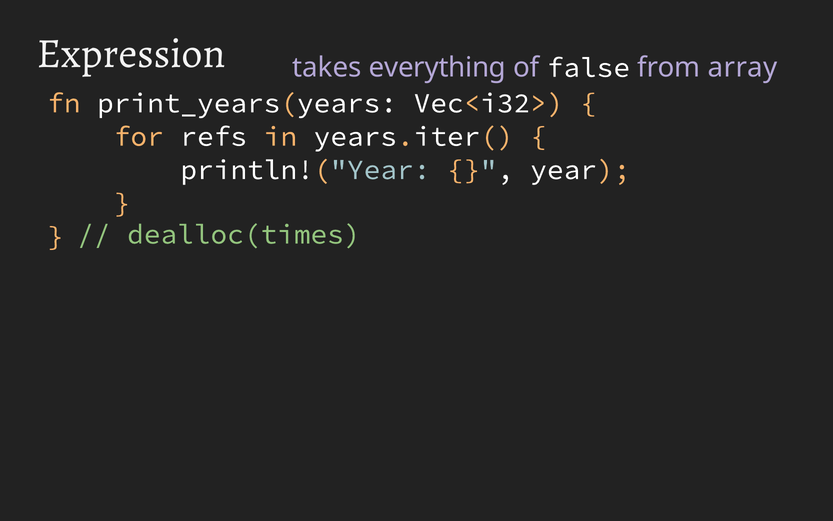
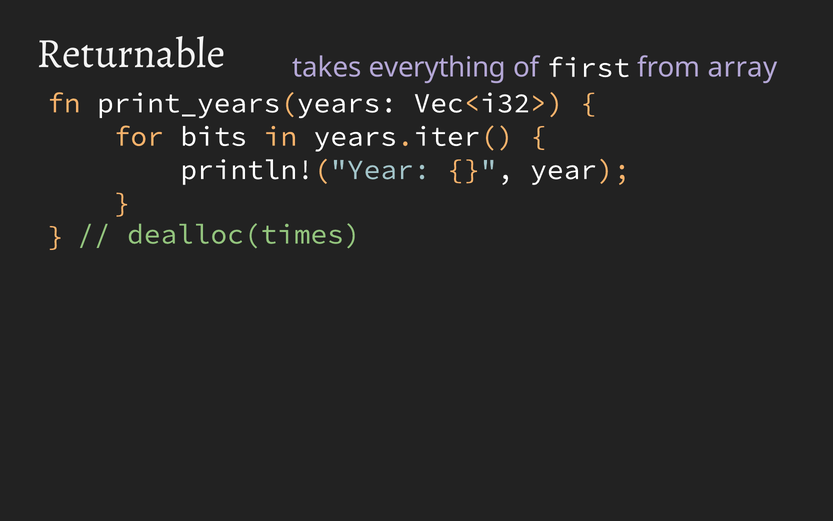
Expression: Expression -> Returnable (131, 53)
false: false -> first (588, 68)
refs: refs -> bits (214, 136)
